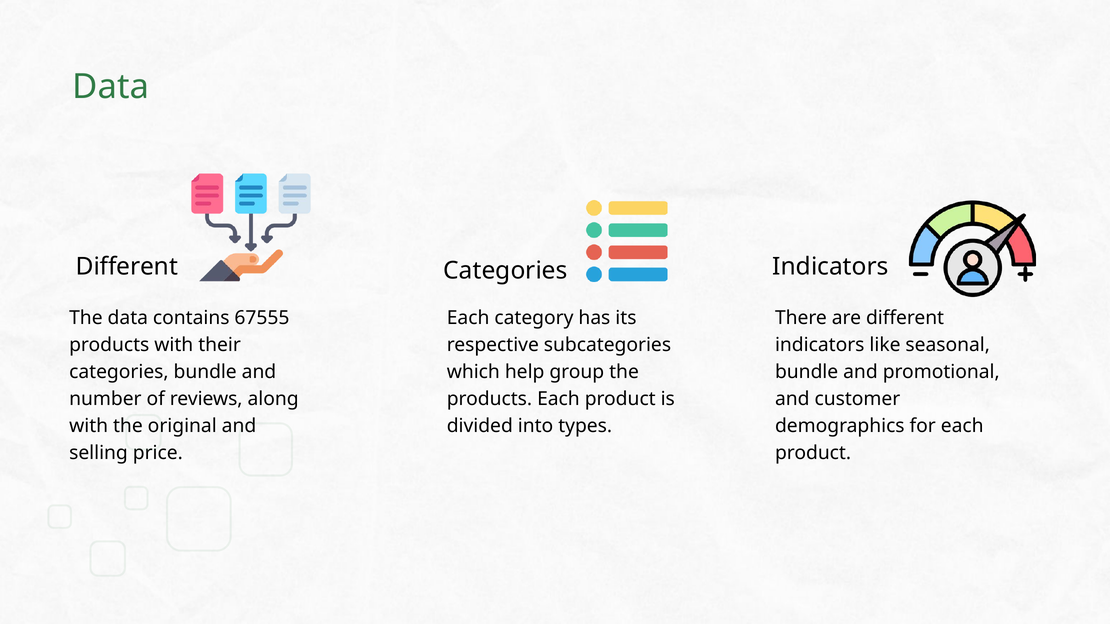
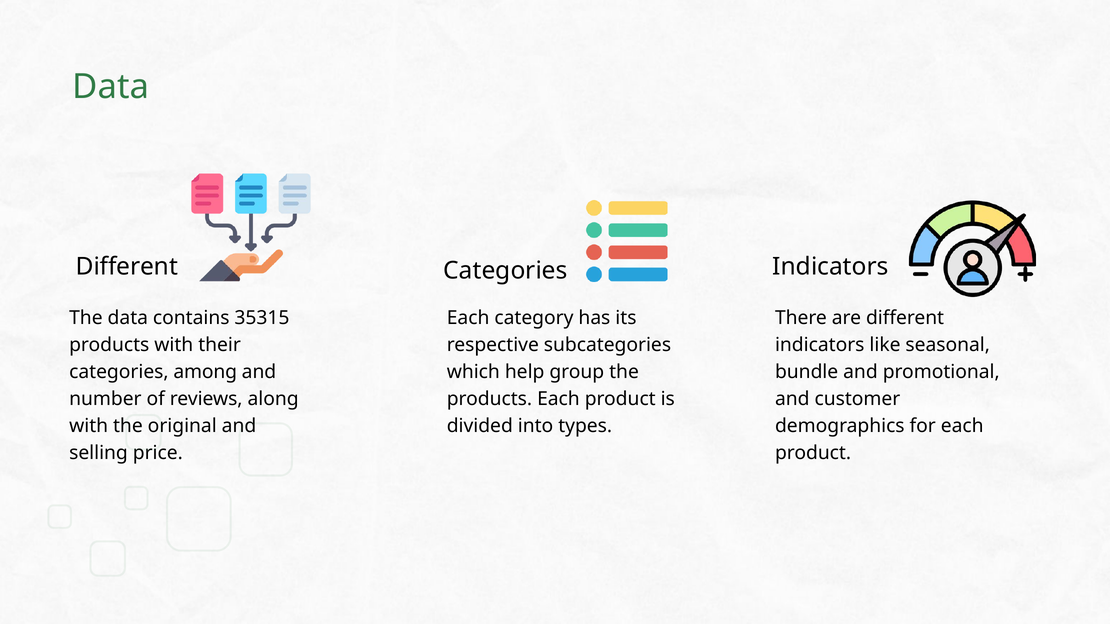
67555: 67555 -> 35315 (262, 318)
categories bundle: bundle -> among (205, 372)
